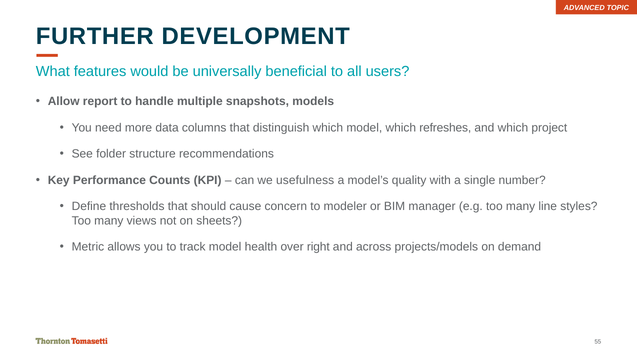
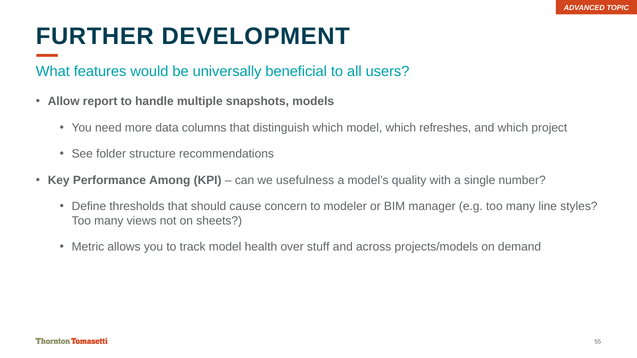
Counts: Counts -> Among (170, 180)
right: right -> stuff (318, 247)
